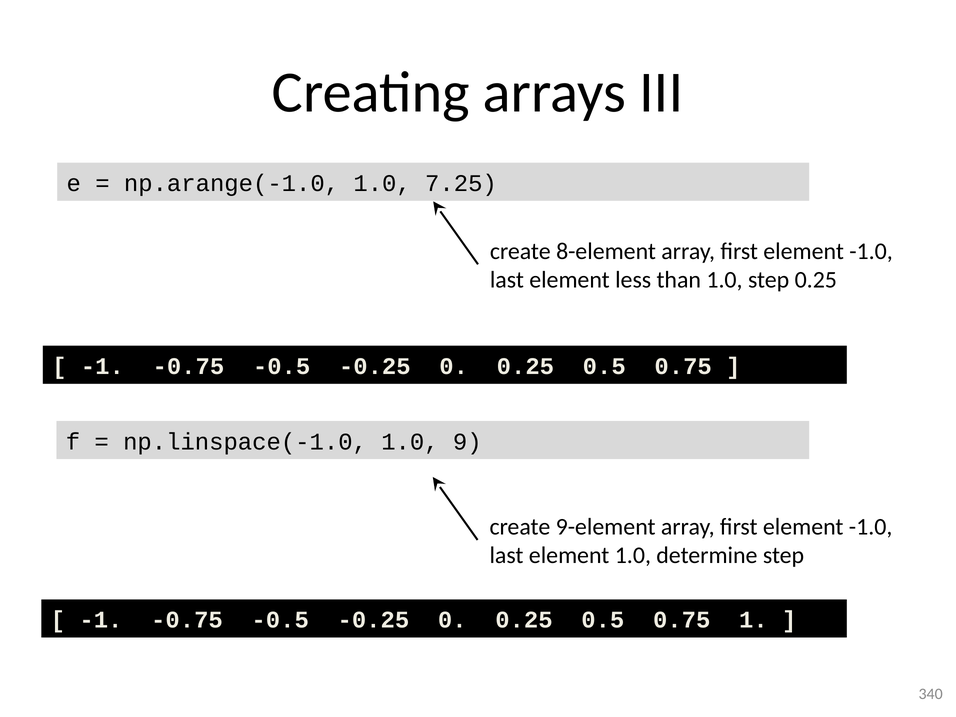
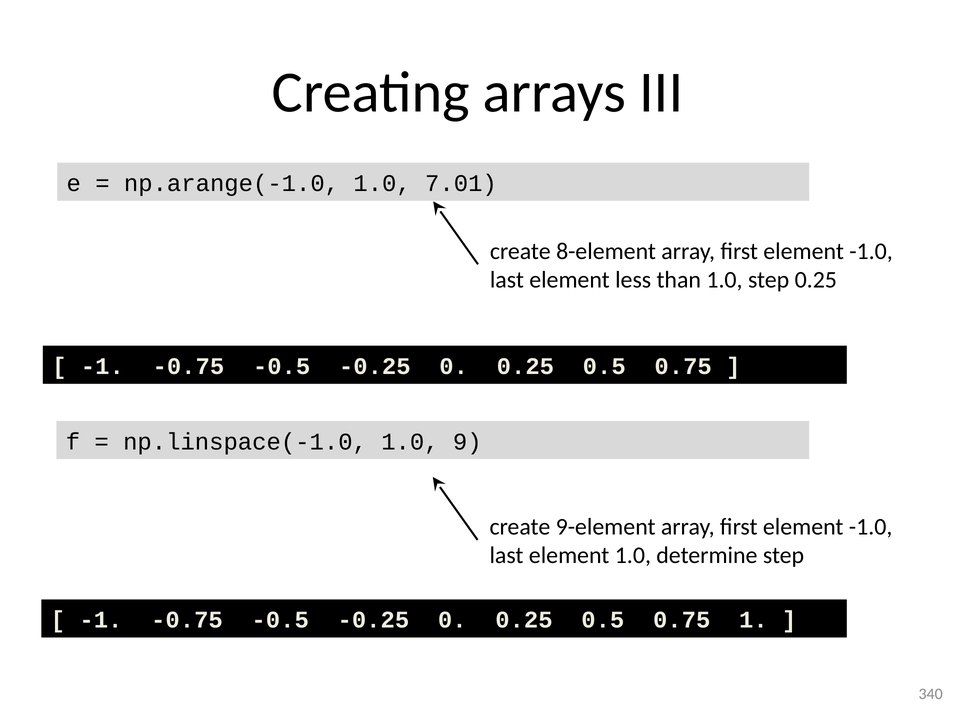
7.25: 7.25 -> 7.01 (461, 183)
